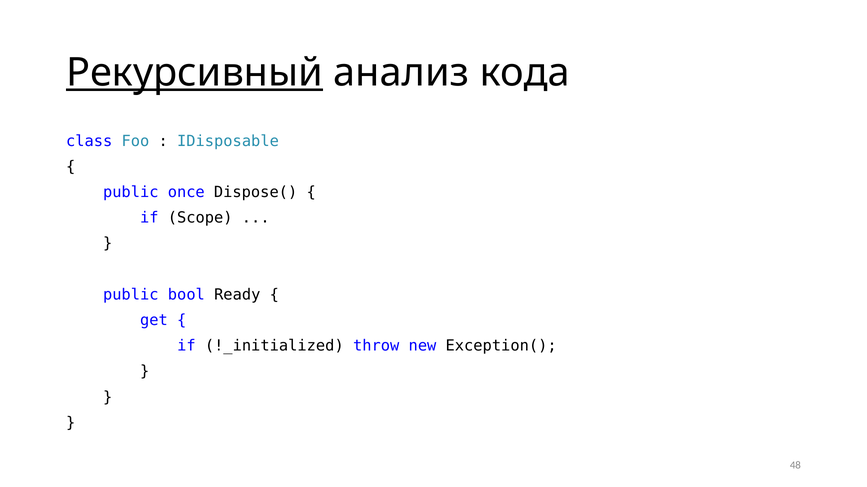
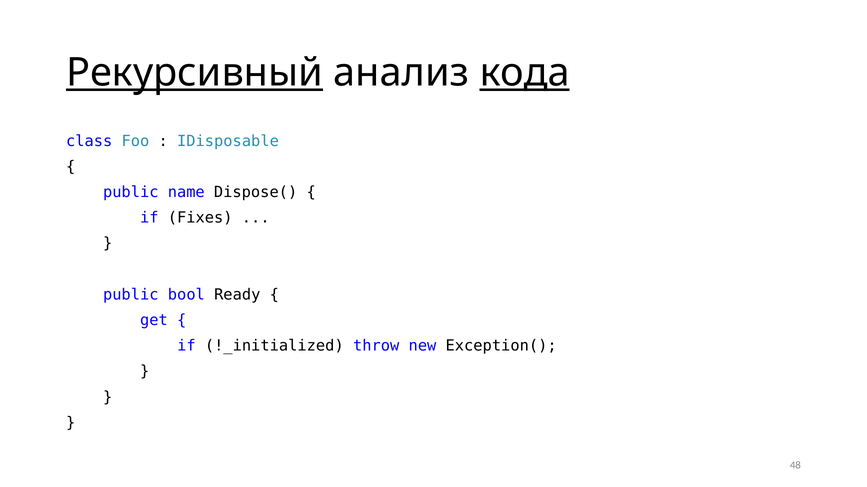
кода underline: none -> present (525, 73)
once: once -> name (186, 193)
Scope: Scope -> Fixes (200, 218)
